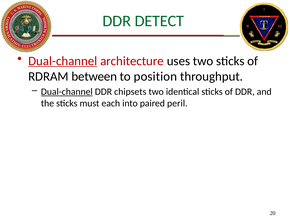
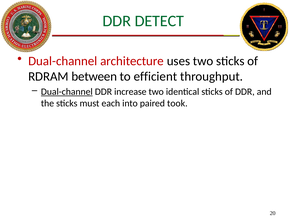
Dual-channel underline: present -> none (63, 61)
position: position -> efficient (155, 76)
chipsets: chipsets -> increase (130, 92)
peril: peril -> took (177, 103)
